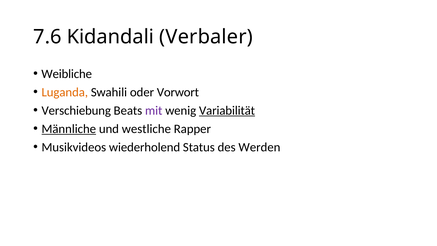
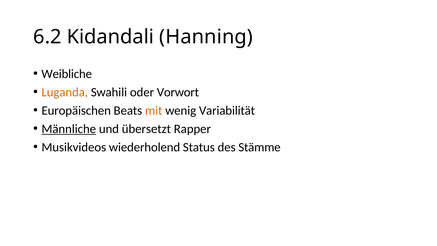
7.6: 7.6 -> 6.2 (47, 37)
Verbaler: Verbaler -> Hanning (206, 37)
Verschiebung: Verschiebung -> Europäischen (76, 110)
mit colour: purple -> orange (154, 110)
Variabilität underline: present -> none (227, 110)
westliche: westliche -> übersetzt (146, 129)
Werden: Werden -> Stämme (260, 147)
